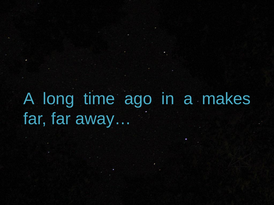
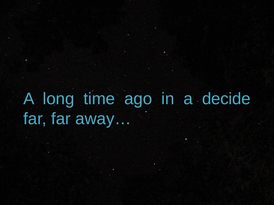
makes: makes -> decide (226, 99)
